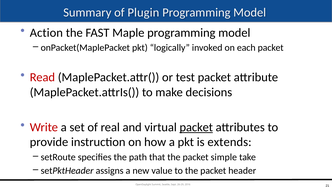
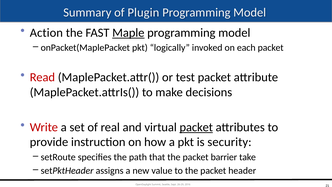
Maple underline: none -> present (128, 33)
extends: extends -> security (229, 142)
simple: simple -> barrier (224, 157)
